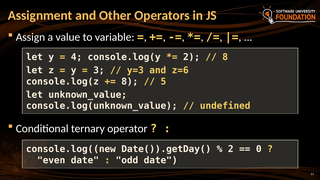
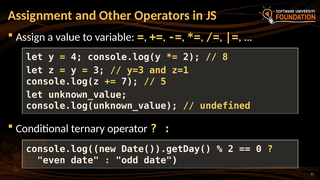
z=6: z=6 -> z=1 (180, 70)
8: 8 -> 7 (130, 82)
